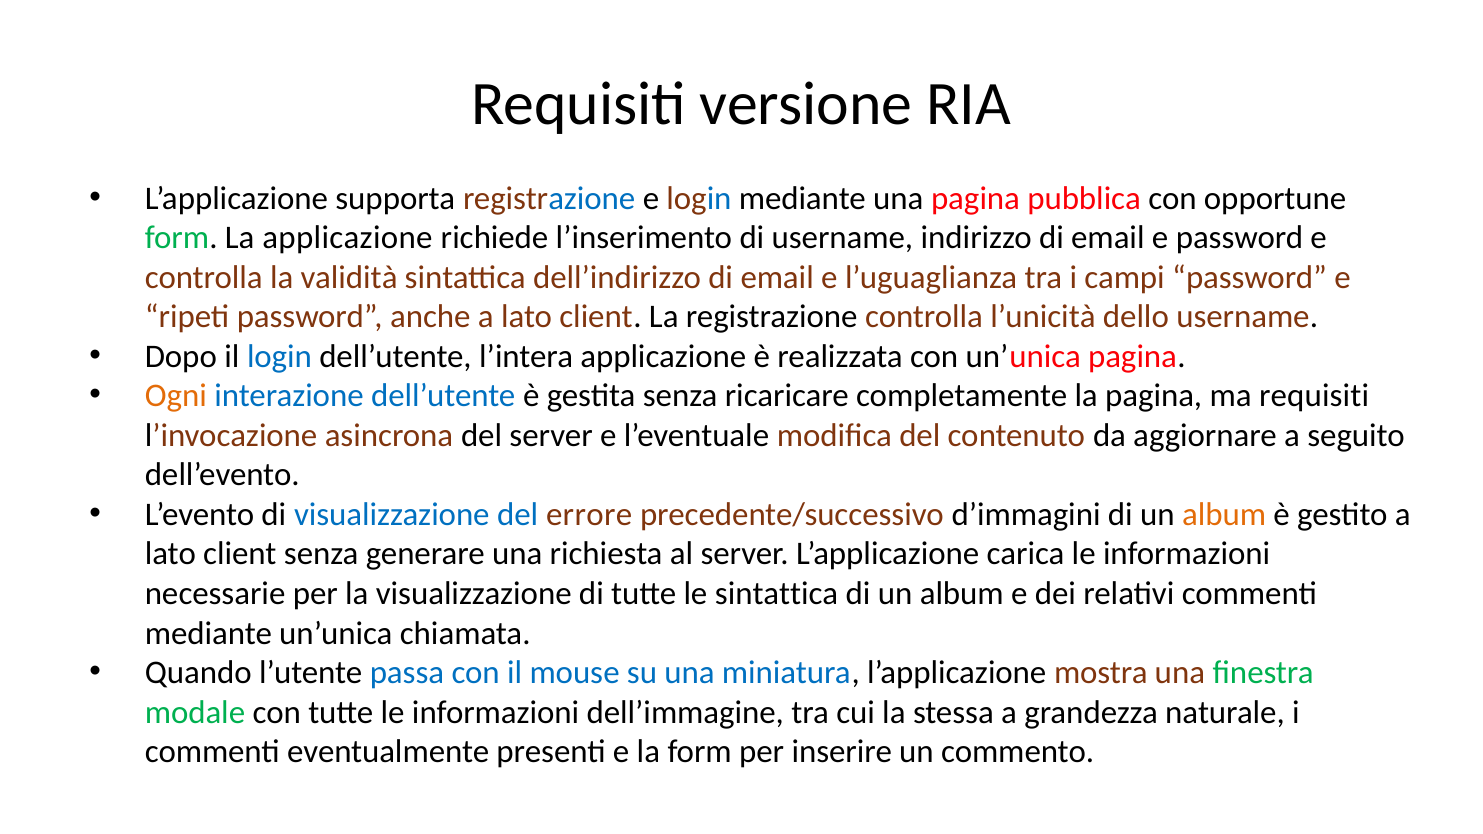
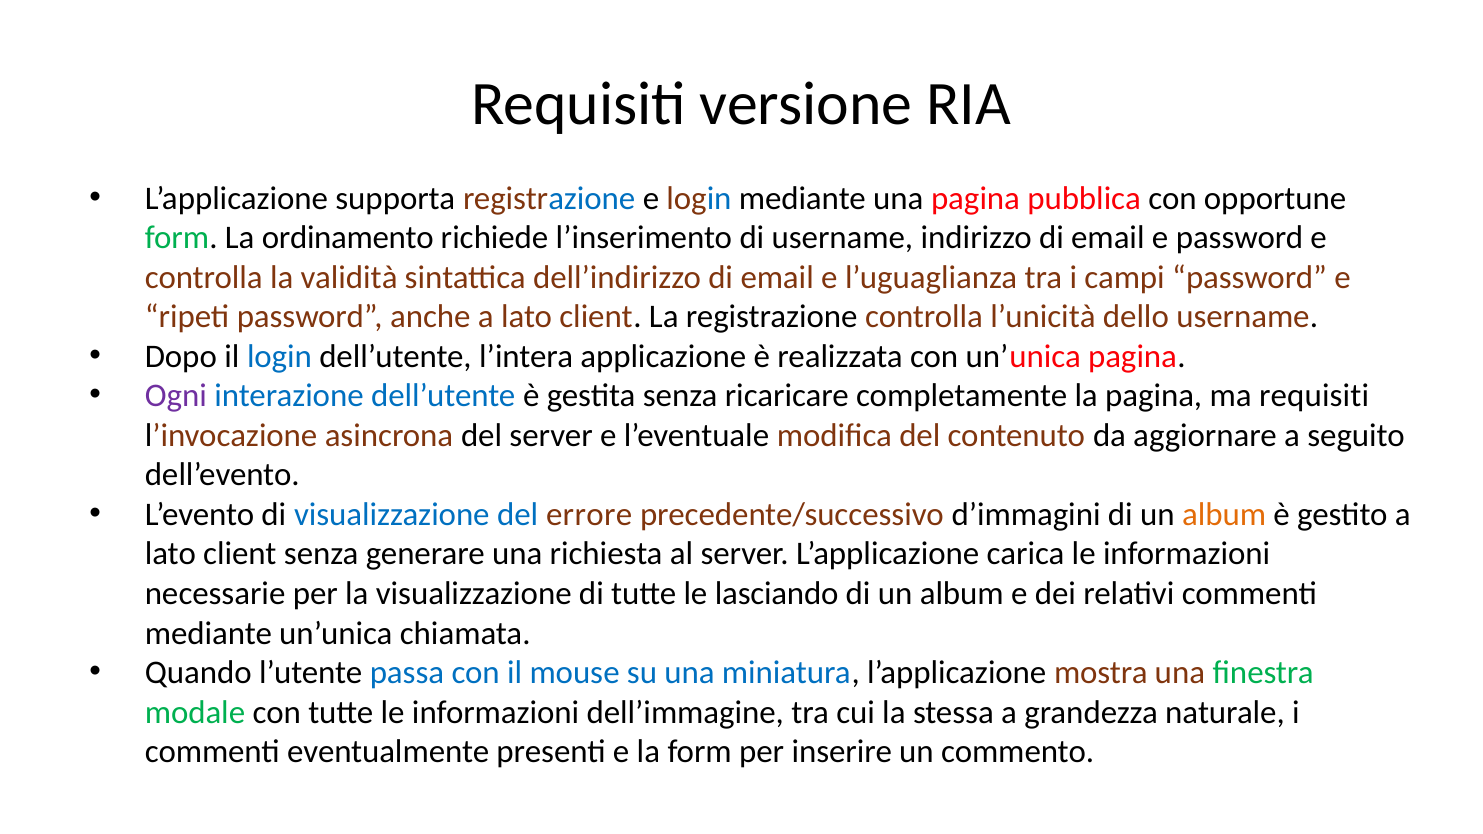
La applicazione: applicazione -> ordinamento (348, 238)
Ogni colour: orange -> purple (176, 396)
le sintattica: sintattica -> lasciando (777, 594)
